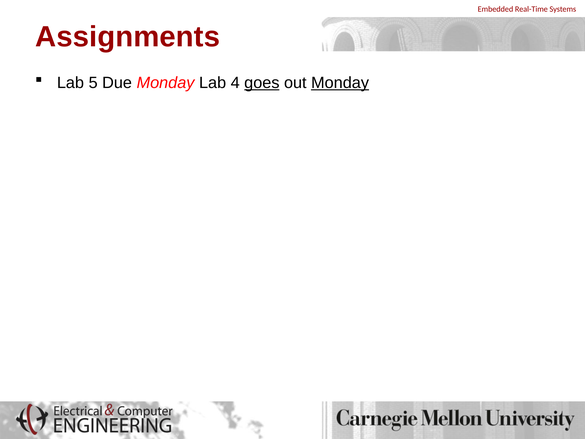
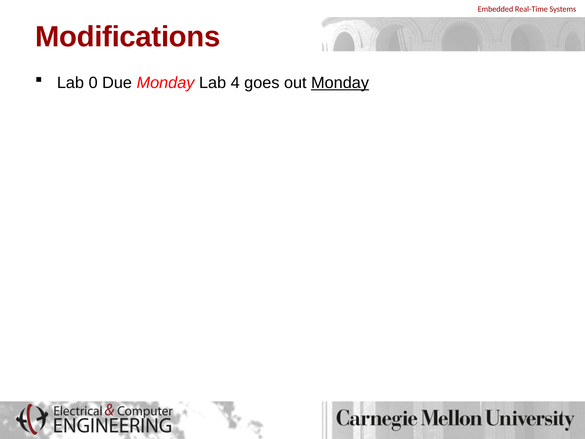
Assignments: Assignments -> Modifications (128, 37)
5: 5 -> 0 (93, 83)
goes underline: present -> none (262, 83)
